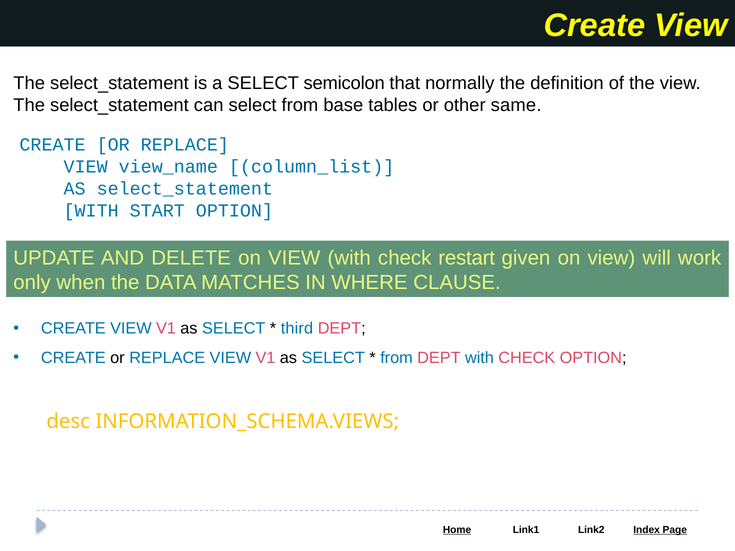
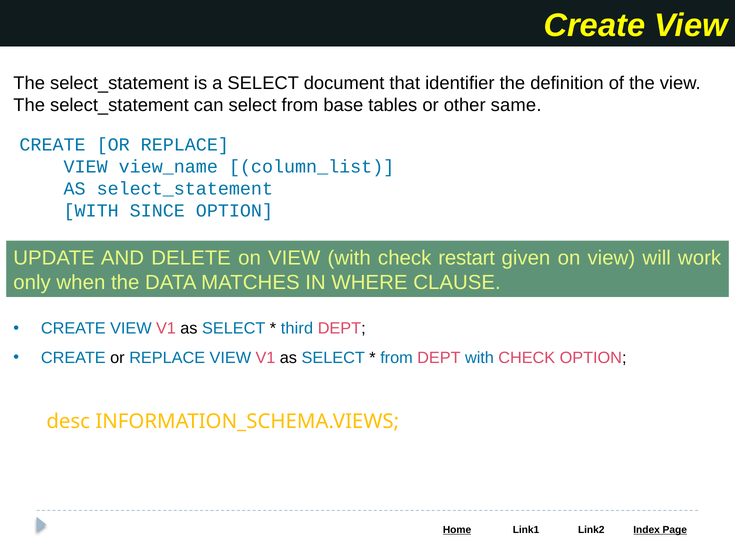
semicolon: semicolon -> document (344, 83)
normally: normally -> identifier (460, 83)
START: START -> SINCE (157, 211)
